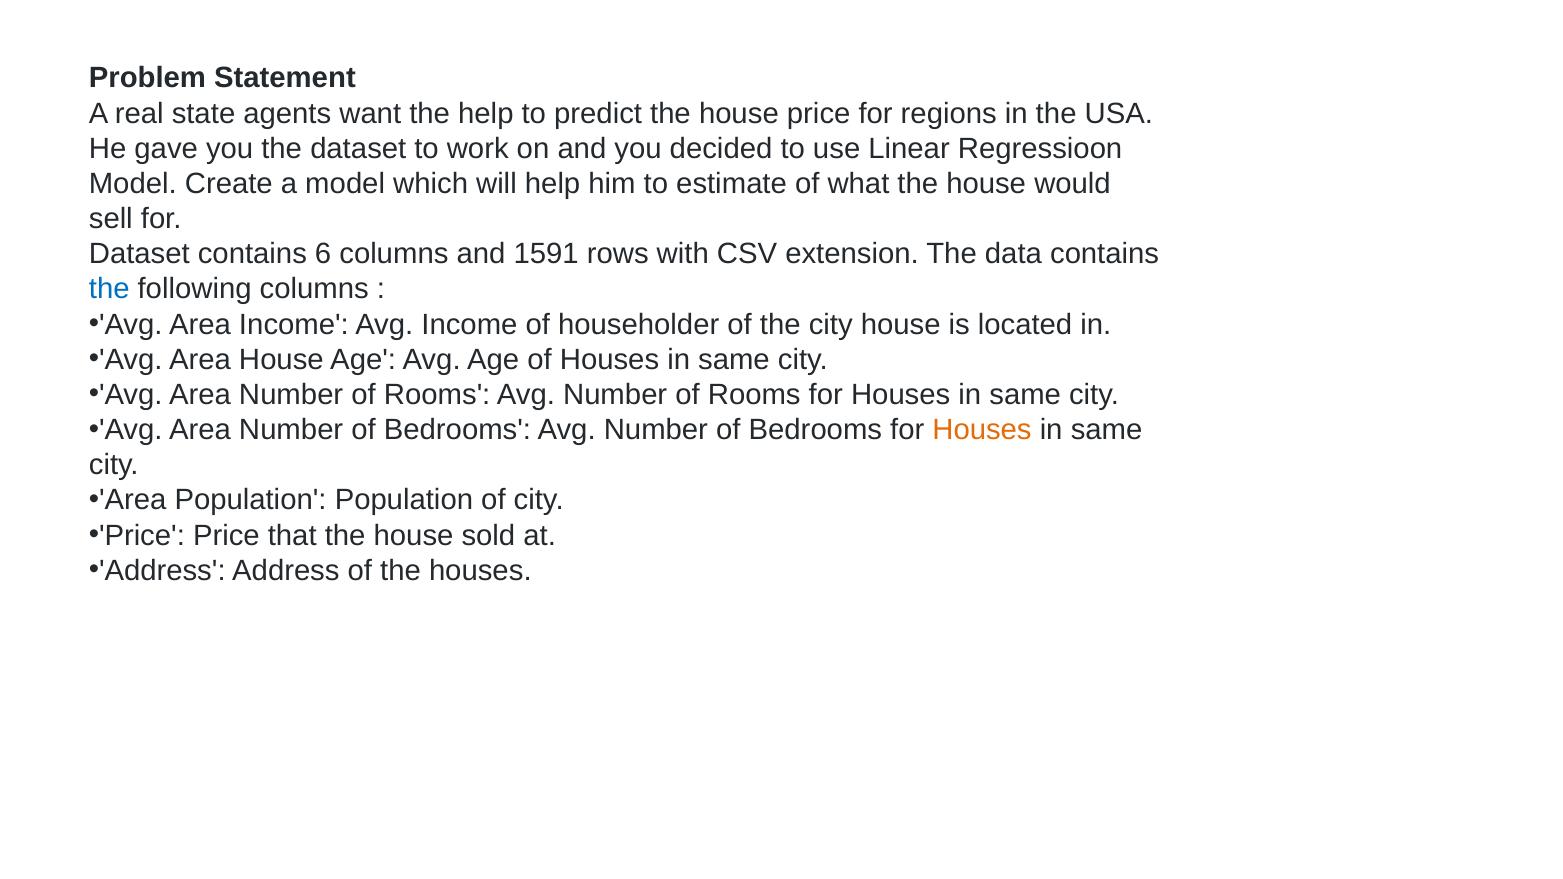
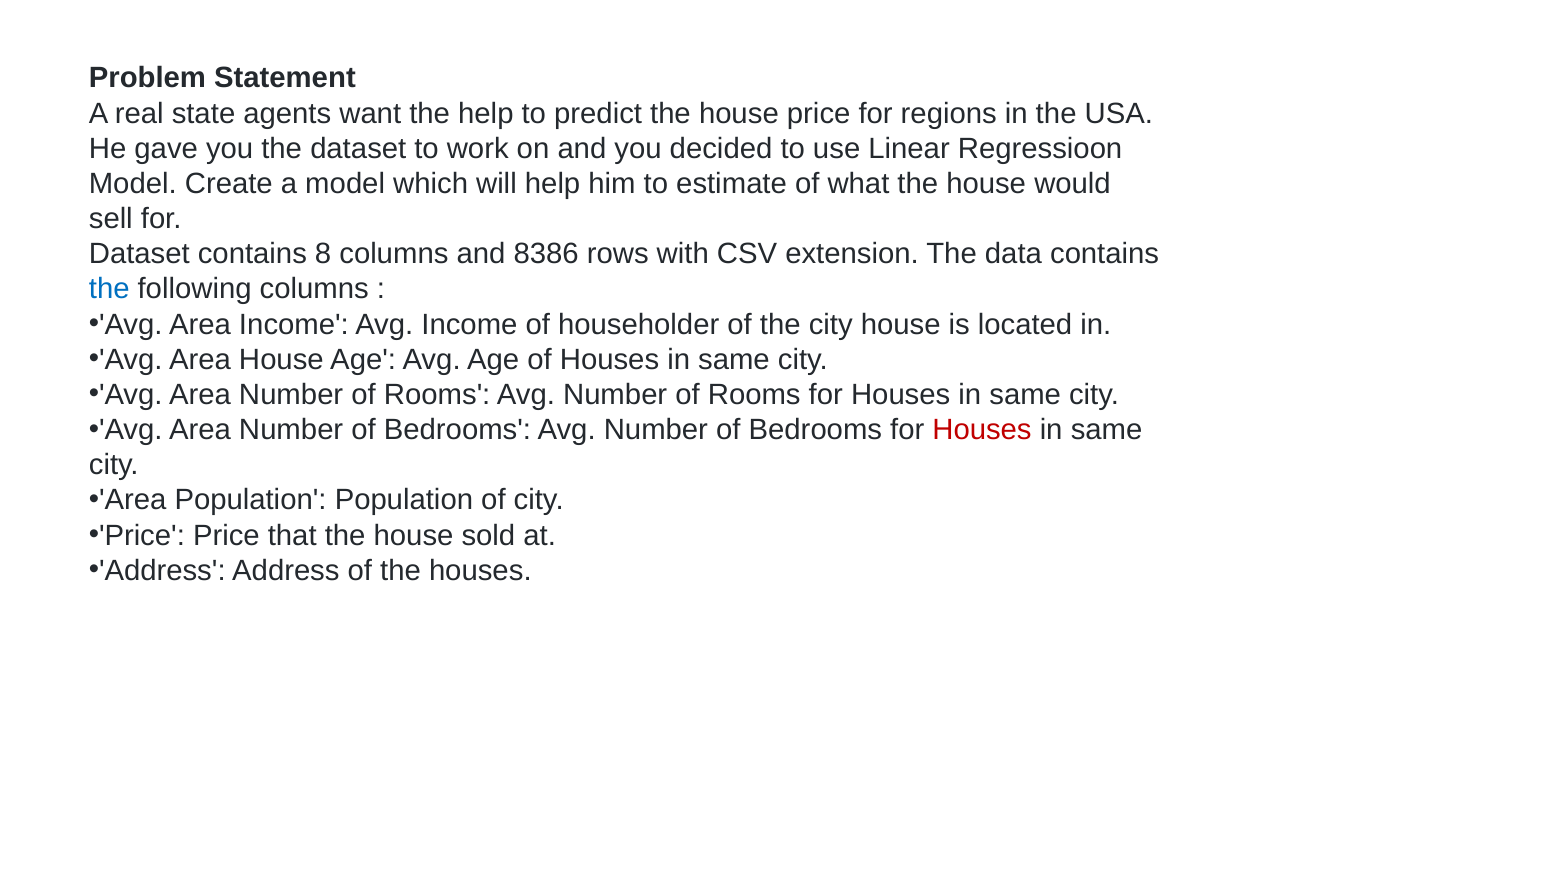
6: 6 -> 8 (323, 254)
1591: 1591 -> 8386 (546, 254)
Houses colour: orange -> red (982, 430)
